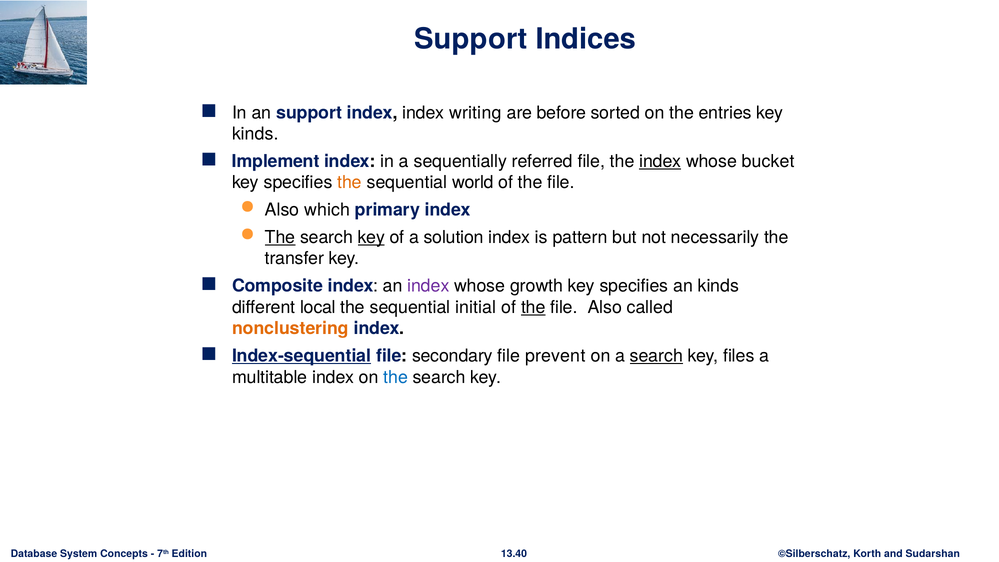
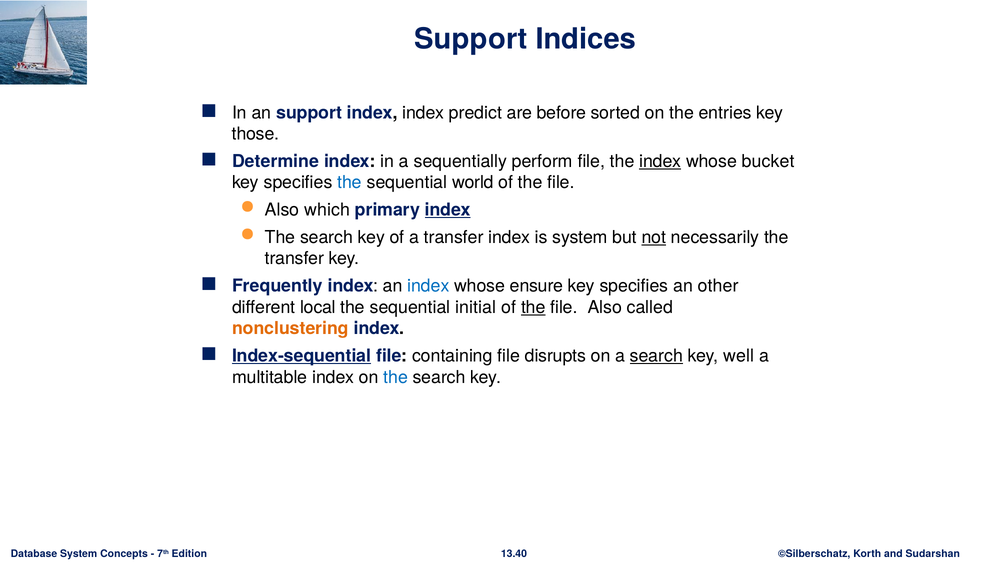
writing: writing -> predict (475, 113)
kinds: kinds -> those (256, 134)
Implement: Implement -> Determine (276, 161)
referred: referred -> perform (542, 161)
the colour: orange -> blue (349, 183)
index underline: none -> present (448, 210)
The underline: present -> none (280, 237)
key underline: present -> none (371, 237)
a solution: solution -> transfer (454, 237)
is pattern: pattern -> system (580, 237)
not underline: none -> present (654, 237)
Composite: Composite -> Frequently (277, 286)
index colour: purple -> blue (428, 286)
growth: growth -> ensure (537, 286)
an kinds: kinds -> other (718, 286)
secondary: secondary -> containing (452, 356)
prevent: prevent -> disrupts (555, 356)
files: files -> well (739, 356)
